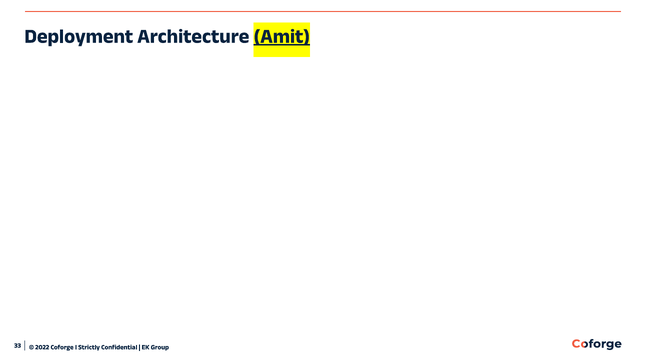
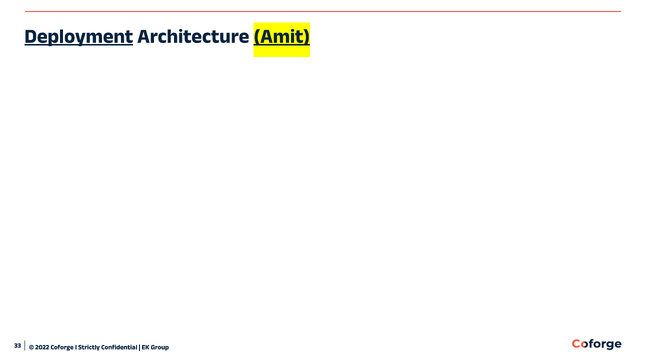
Deployment underline: none -> present (79, 36)
